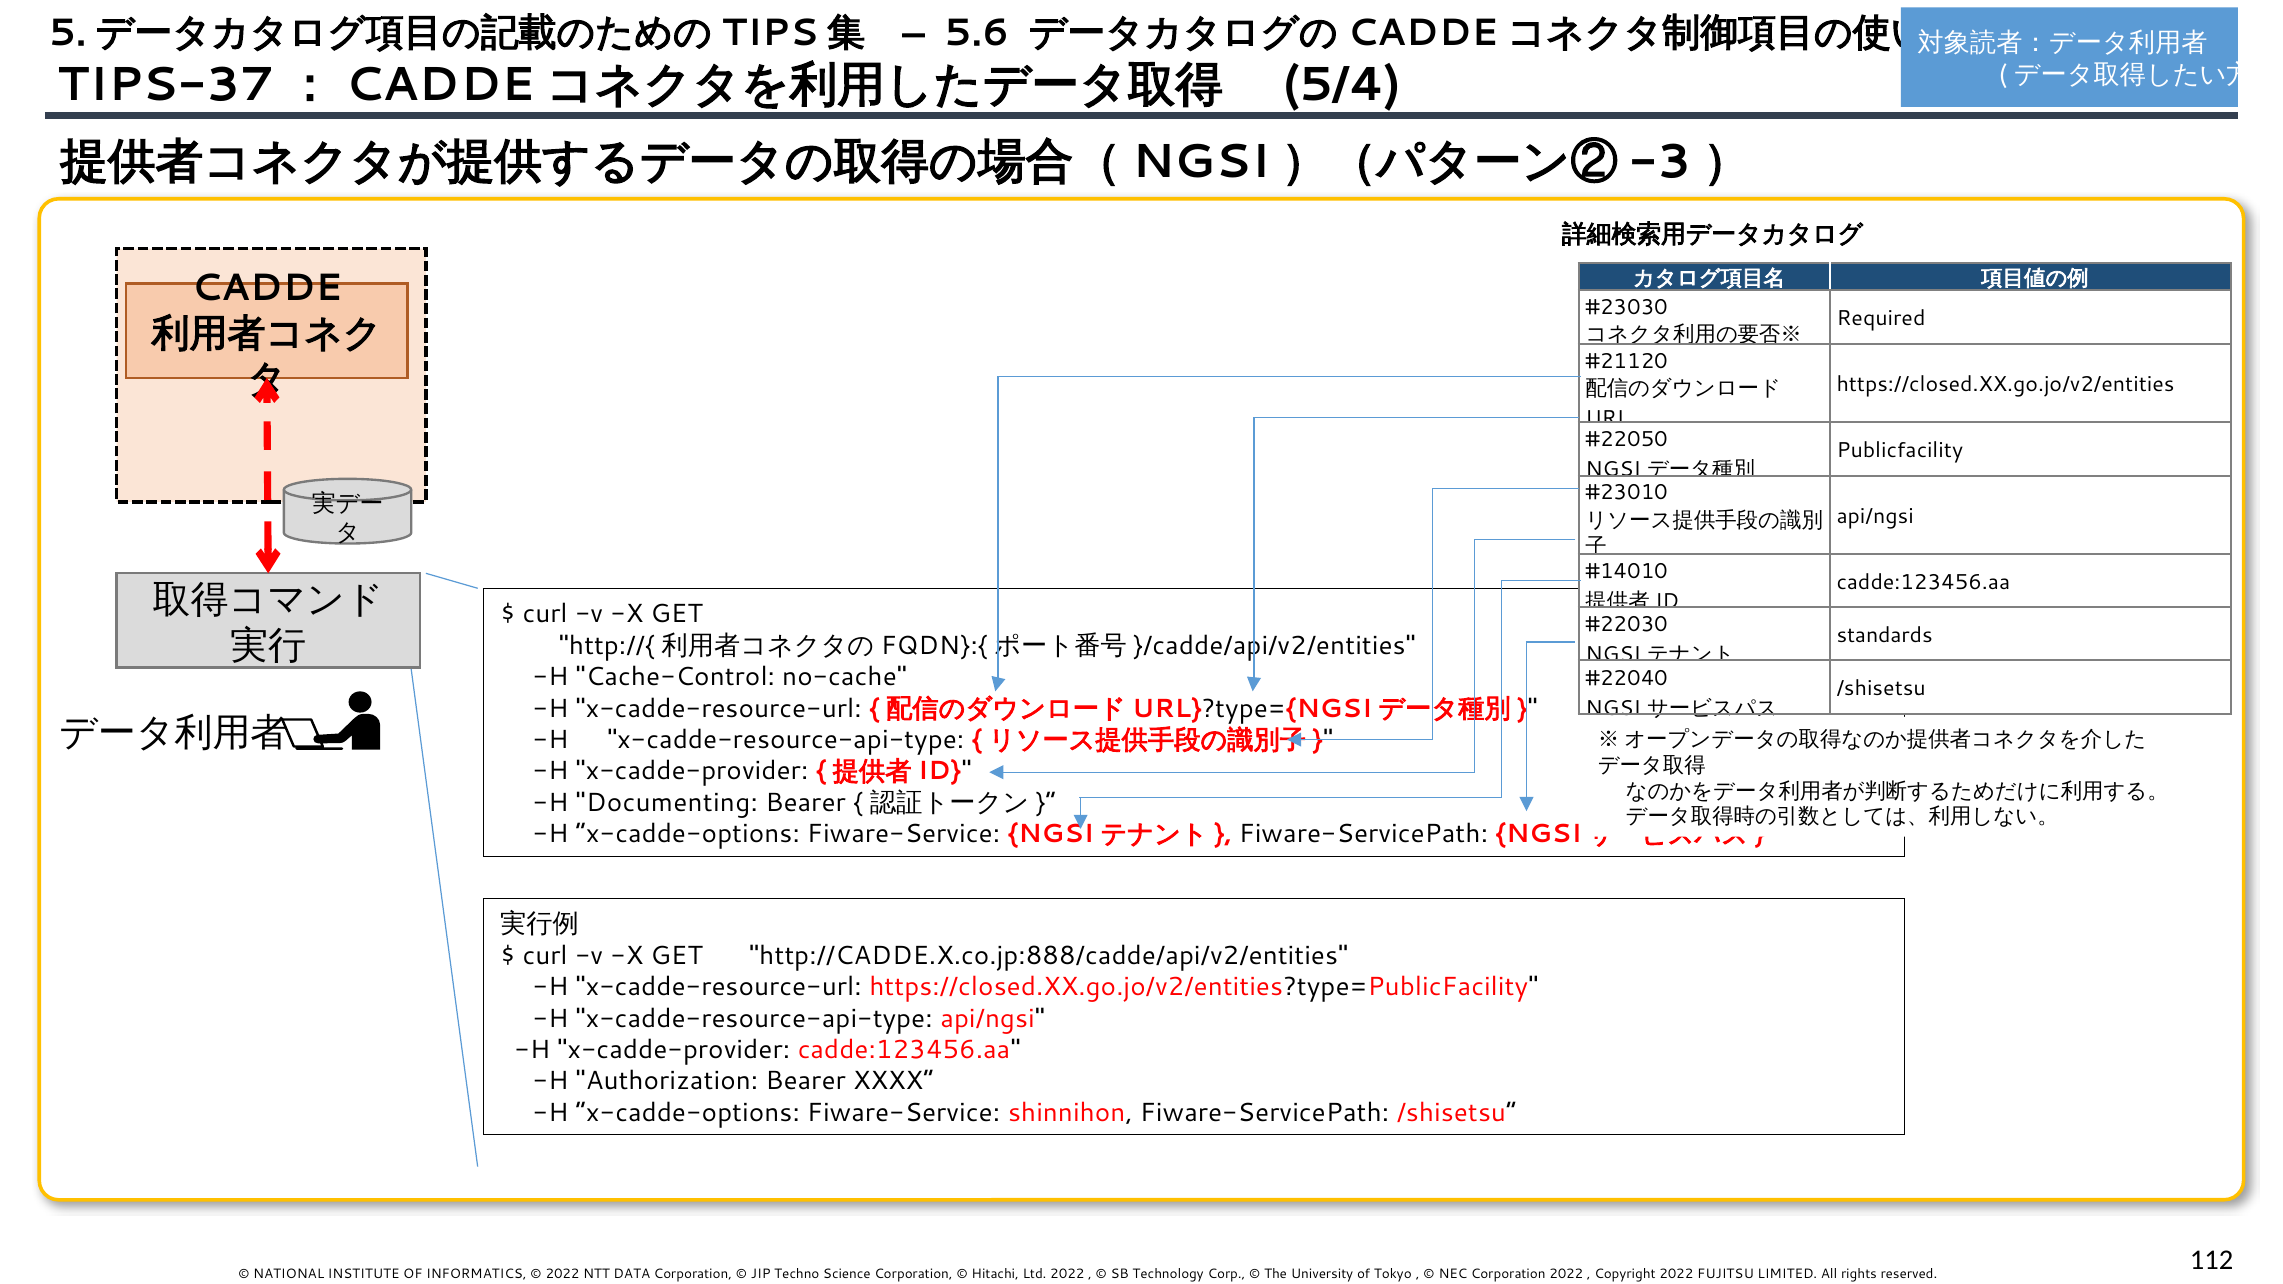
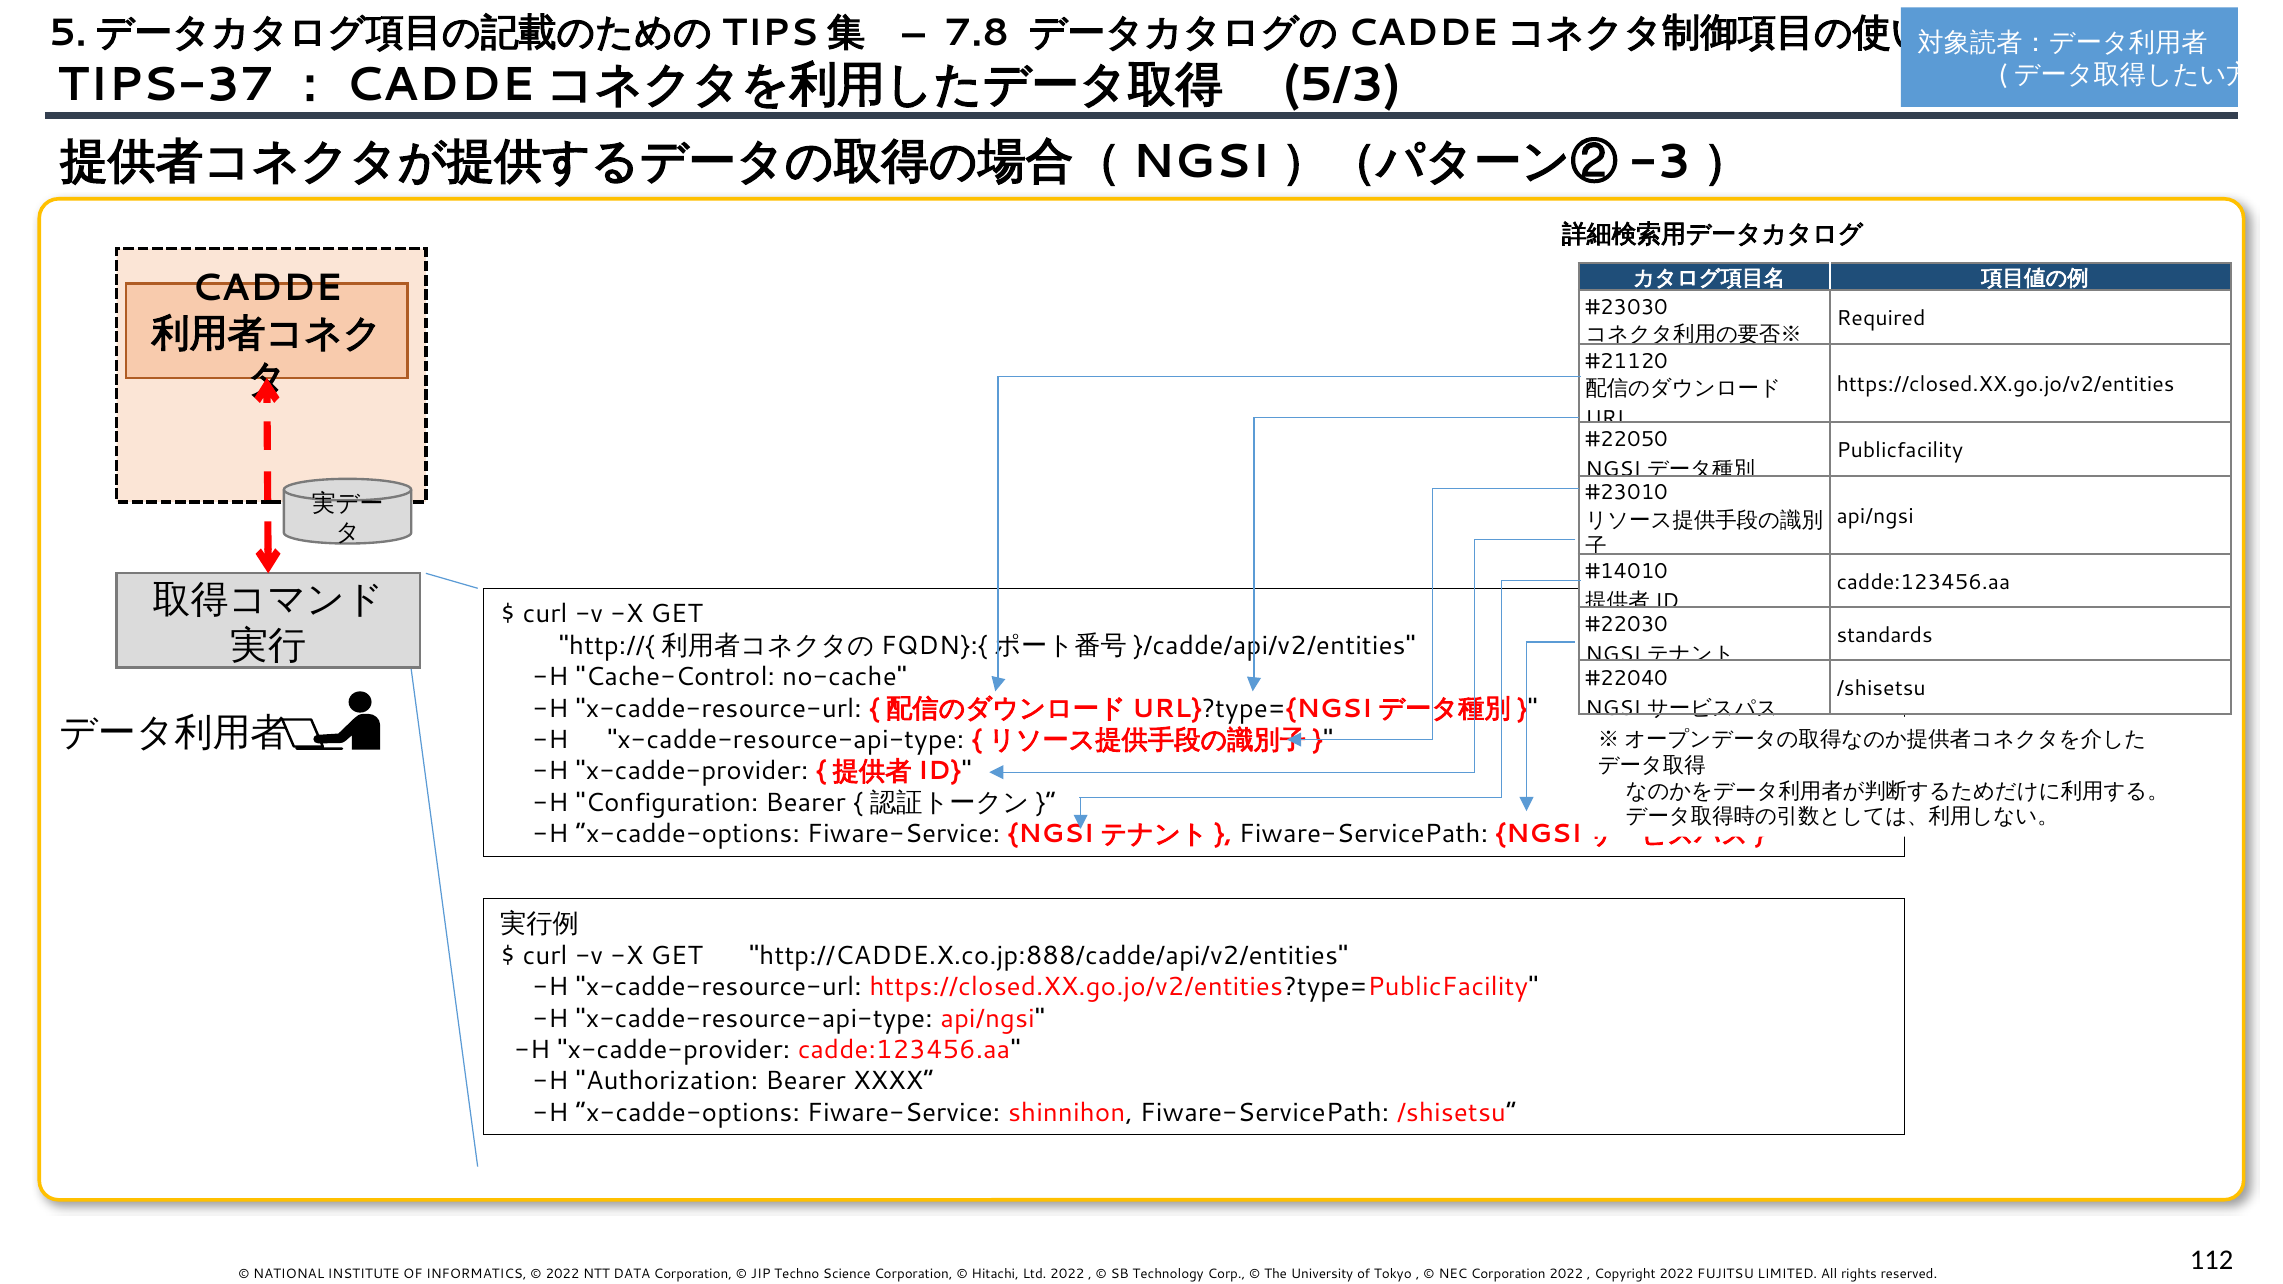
5.6: 5.6 -> 7.8 (977, 33)
5/4: 5/4 -> 5/3 (1342, 85)
Documenting: Documenting -> Configuration (667, 803)
